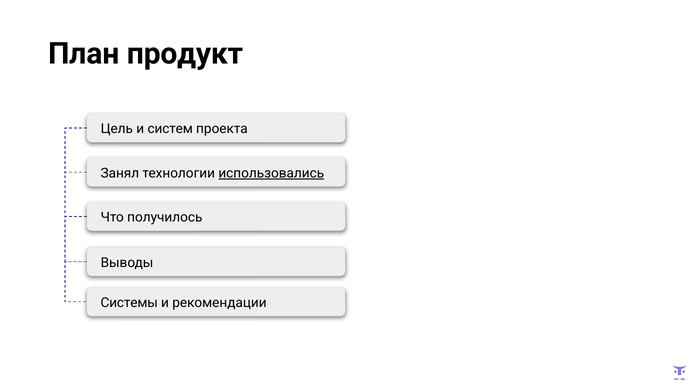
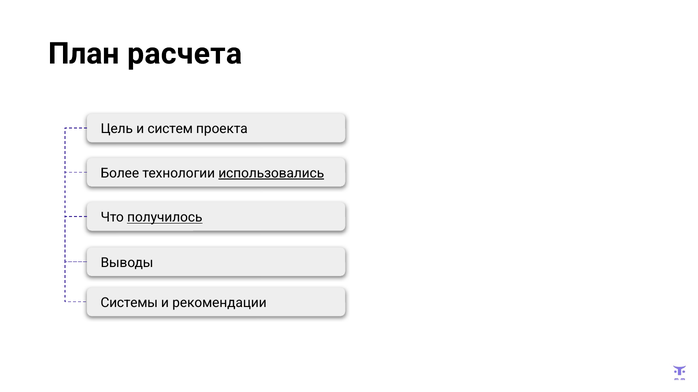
продукт: продукт -> расчета (185, 54)
Занял: Занял -> Более (120, 173)
получилось underline: none -> present (165, 218)
